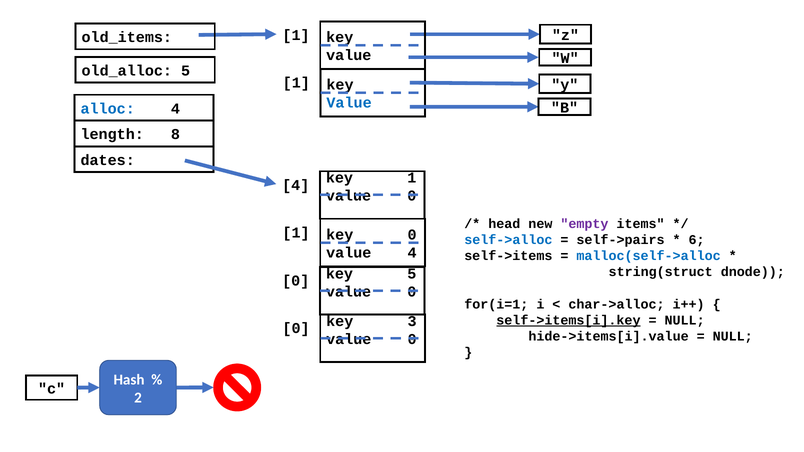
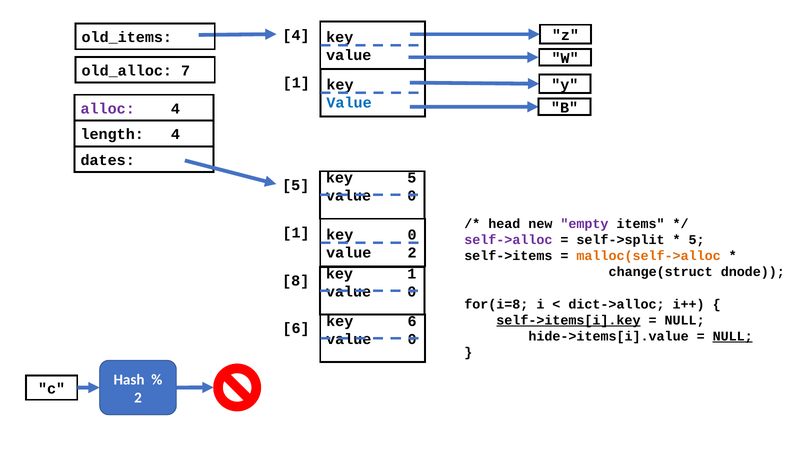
1: 1 -> 4 (296, 35)
old_alloc 5: 5 -> 7 (186, 71)
alloc colour: blue -> purple (108, 109)
length 8: 8 -> 4 (175, 135)
key 1: 1 -> 5 (412, 178)
4: 4 -> 5 (296, 185)
self->alloc colour: blue -> purple (508, 240)
self->pairs: self->pairs -> self->split (621, 240)
6: 6 -> 5 (697, 240)
value 4: 4 -> 2 (412, 253)
malloc(self->alloc colour: blue -> orange (649, 256)
string(struct: string(struct -> change(struct (661, 272)
key 5: 5 -> 1 (412, 274)
0: 0 -> 8 (296, 281)
for(i=1: for(i=1 -> for(i=8 (496, 304)
char->alloc: char->alloc -> dict->alloc (617, 304)
key 3: 3 -> 6 (412, 321)
0: 0 -> 6 (296, 328)
NULL underline: none -> present (733, 336)
